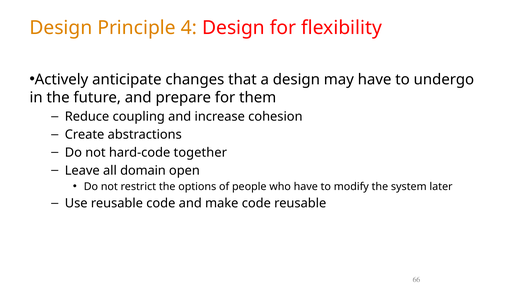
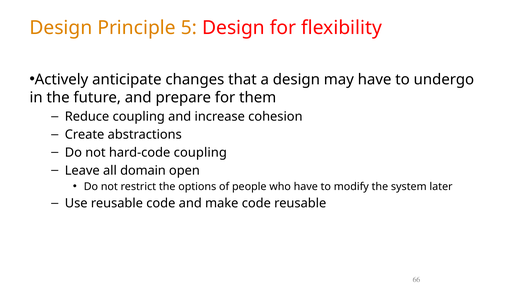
4: 4 -> 5 (189, 28)
hard-code together: together -> coupling (200, 153)
